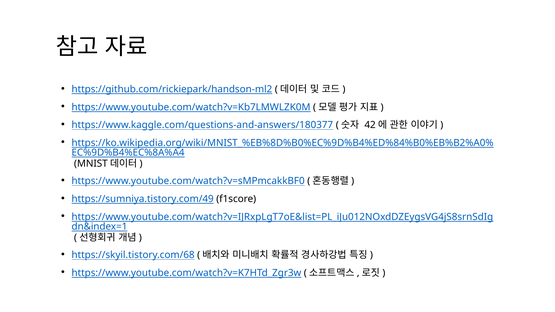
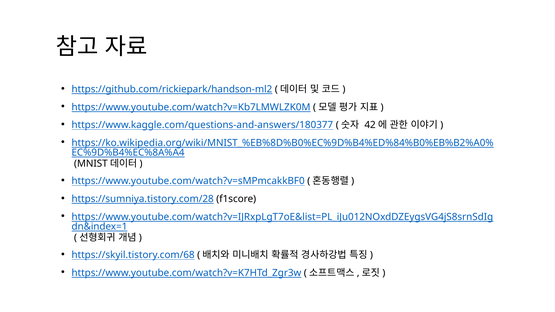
https://sumniya.tistory.com/49: https://sumniya.tistory.com/49 -> https://sumniya.tistory.com/28 (143, 199)
